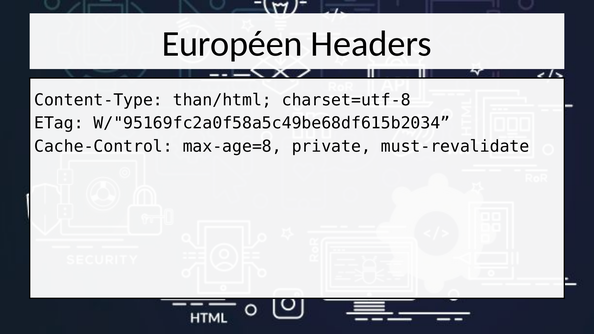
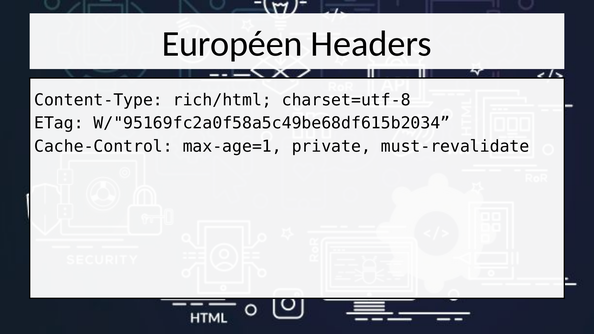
than/html: than/html -> rich/html (222, 100)
max-age=8: max-age=8 -> max-age=1 (232, 146)
